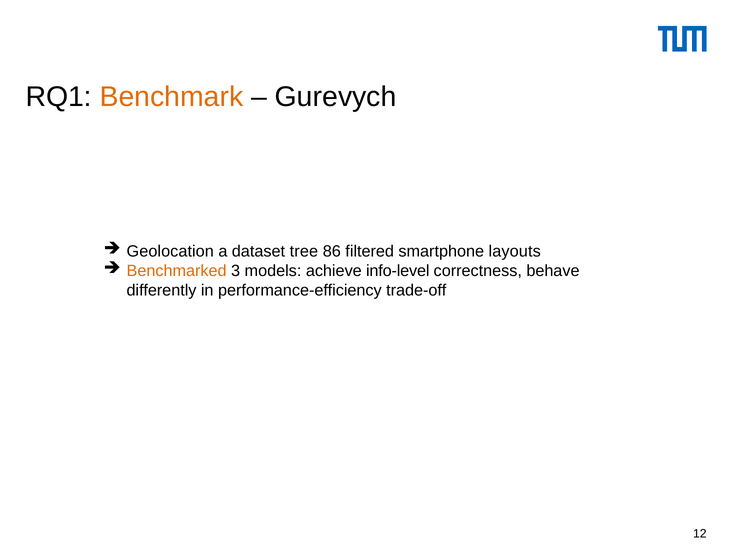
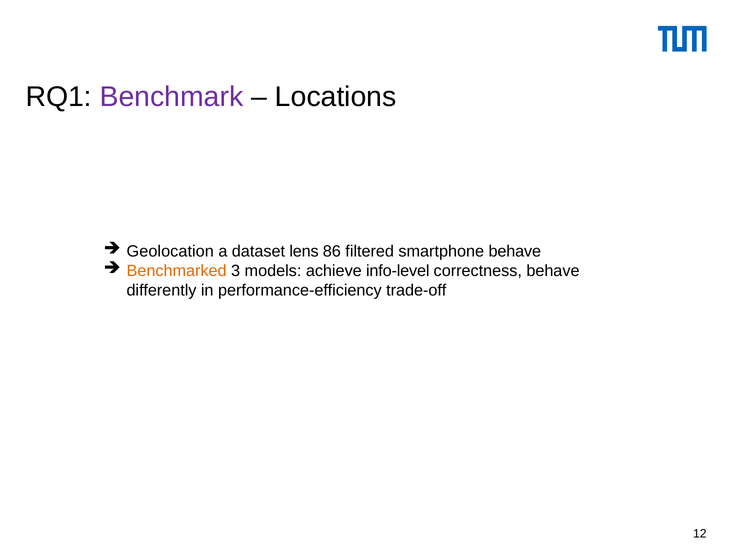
Benchmark colour: orange -> purple (172, 97)
Gurevych: Gurevych -> Locations (336, 97)
tree: tree -> lens (304, 251)
smartphone layouts: layouts -> behave (515, 251)
